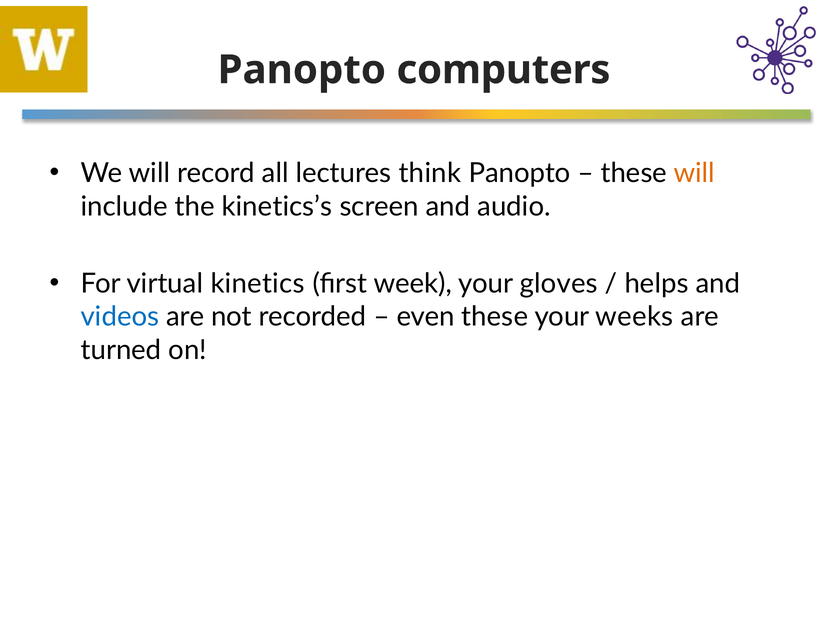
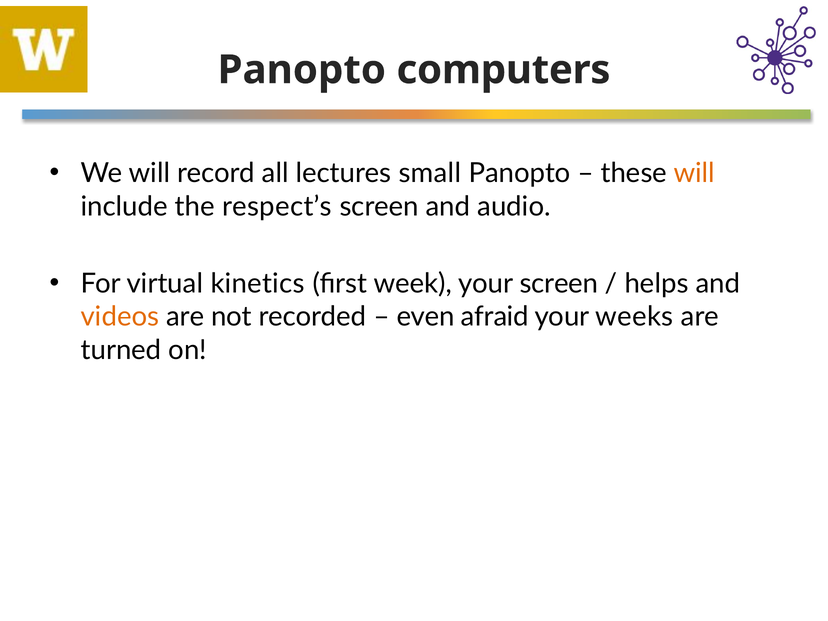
think: think -> small (430, 173)
kinetics’s: kinetics’s -> respect’s (277, 206)
your gloves: gloves -> screen (559, 284)
videos colour: blue -> orange (120, 317)
even these: these -> afraid (495, 317)
